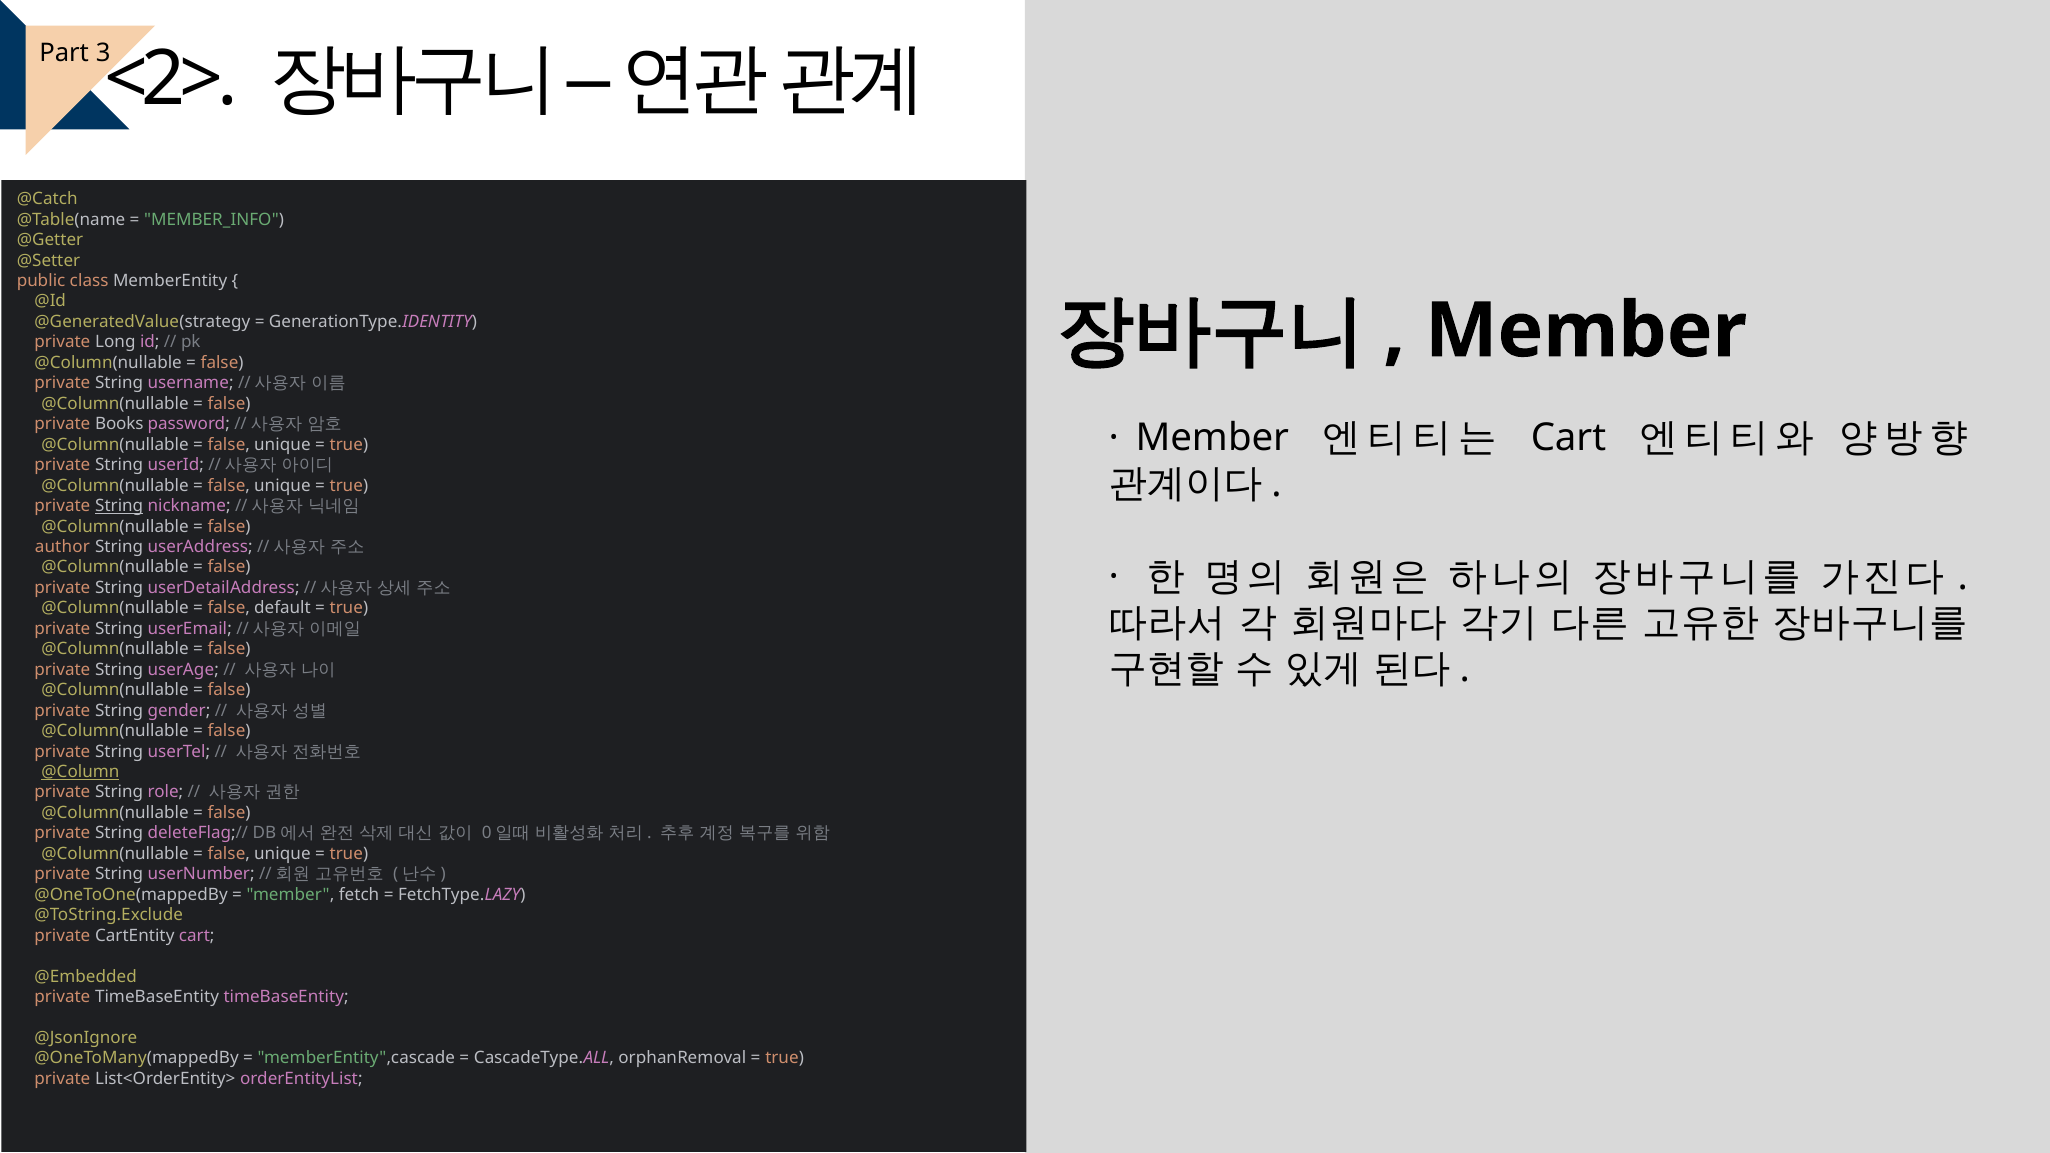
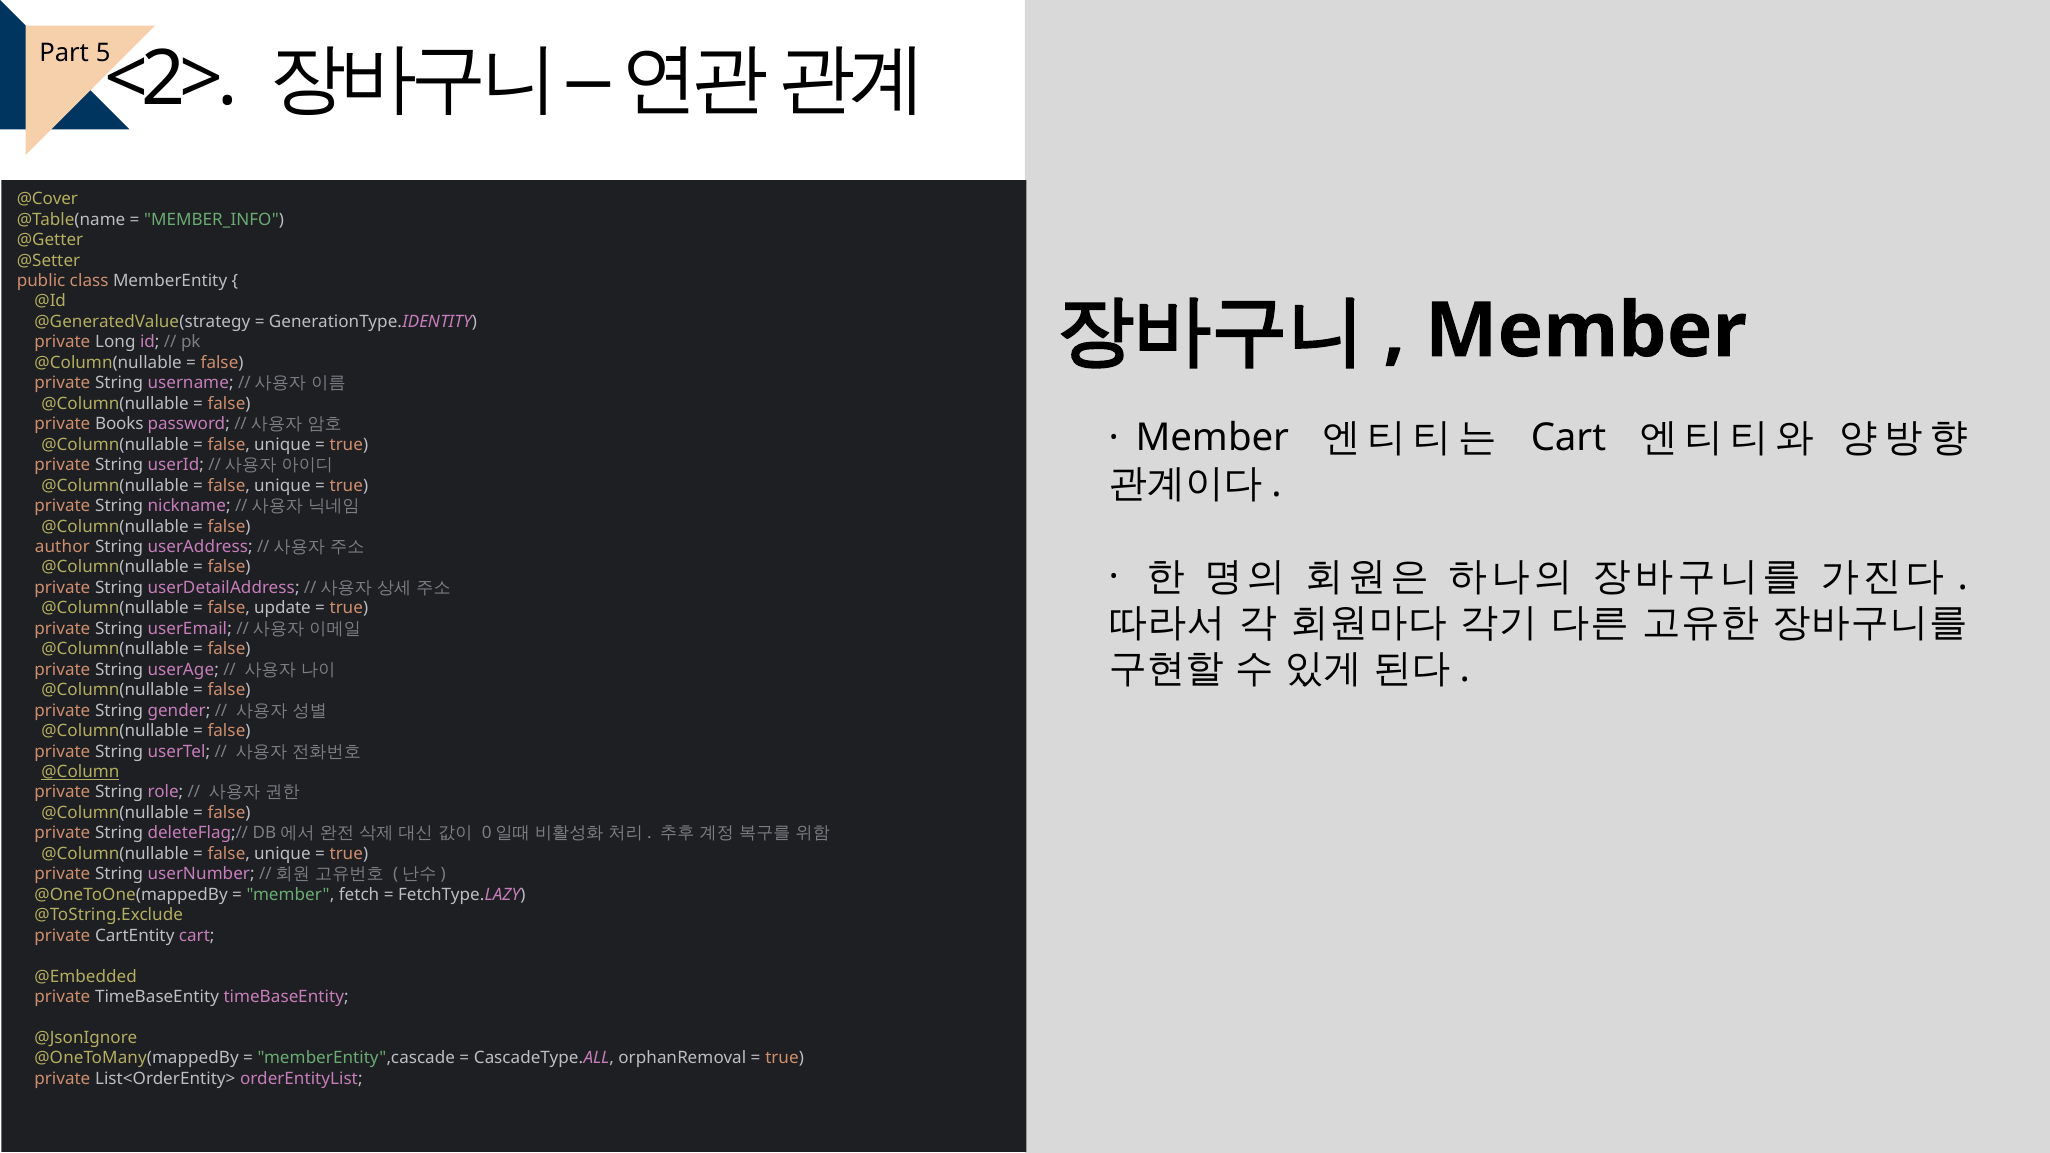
3: 3 -> 5 (103, 53)
@Catch: @Catch -> @Cover (47, 199)
String underline: present -> none (119, 506)
default: default -> update (282, 608)
